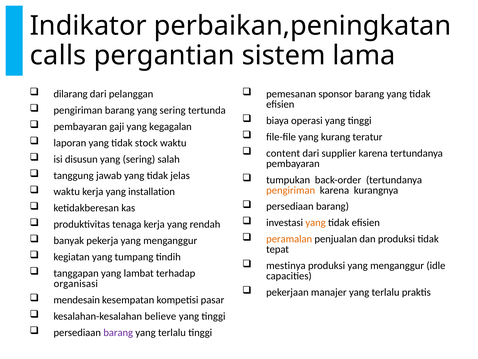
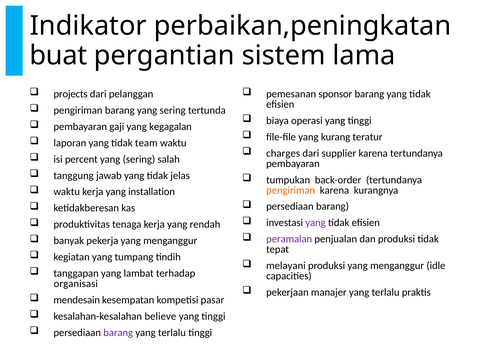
calls: calls -> buat (58, 55)
dilarang: dilarang -> projects (71, 94)
stock: stock -> team (146, 143)
content: content -> charges (283, 153)
disusun: disusun -> percent (81, 159)
yang colour: orange -> purple (316, 222)
peramalan colour: orange -> purple (289, 239)
mestinya: mestinya -> melayani (286, 265)
